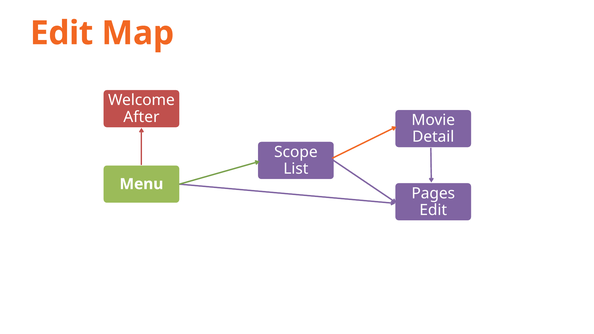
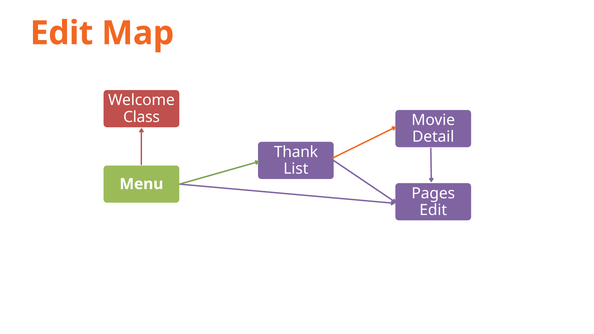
After: After -> Class (142, 117)
Scope: Scope -> Thank (296, 152)
